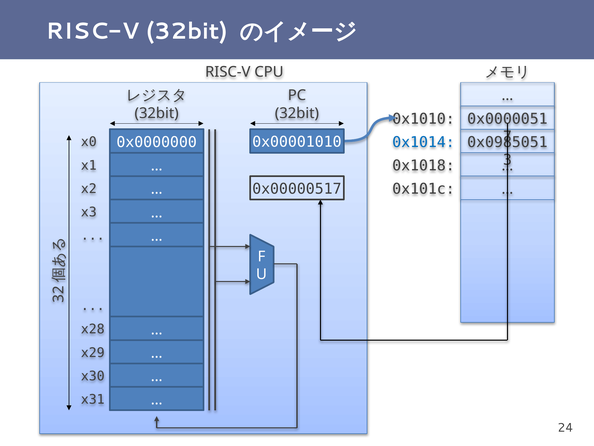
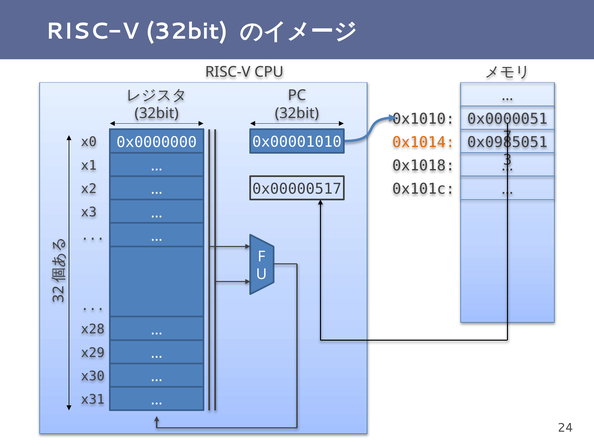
0x1014 colour: blue -> orange (424, 142)
